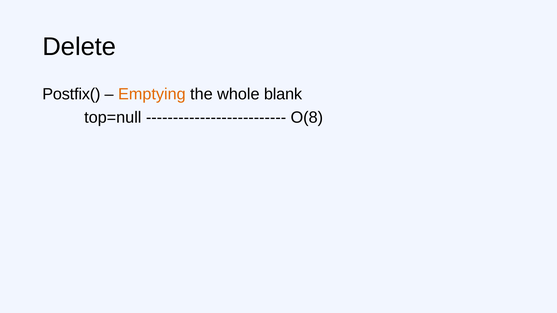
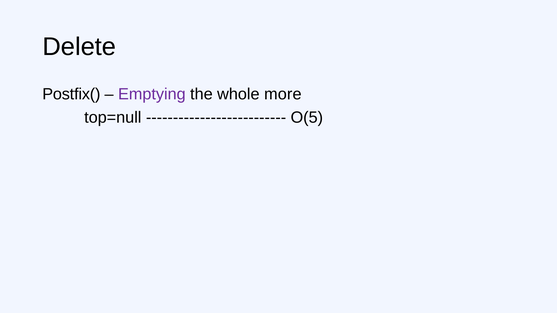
Emptying colour: orange -> purple (152, 94)
blank: blank -> more (283, 94)
O(8: O(8 -> O(5 (307, 118)
